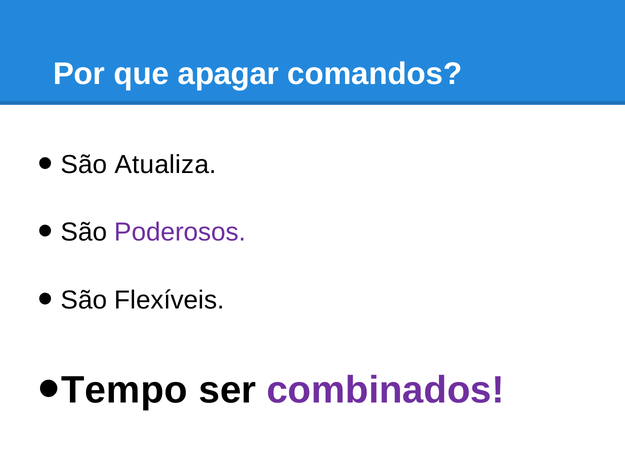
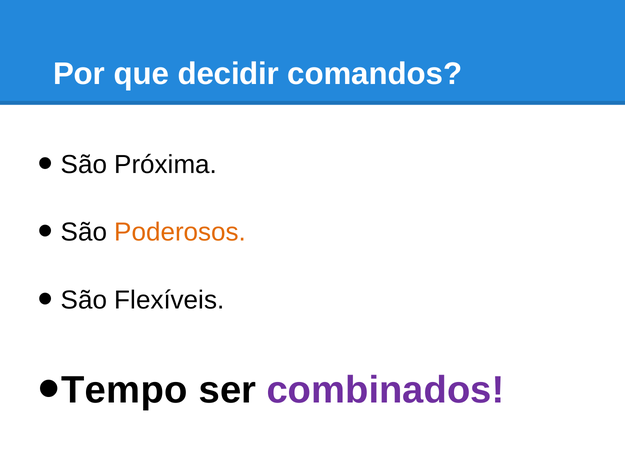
apagar: apagar -> decidir (228, 74)
Atualiza: Atualiza -> Próxima (166, 164)
Poderosos colour: purple -> orange (180, 232)
